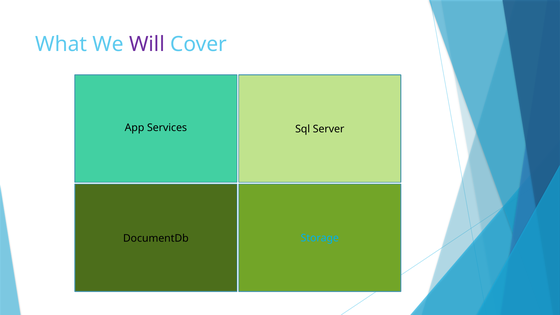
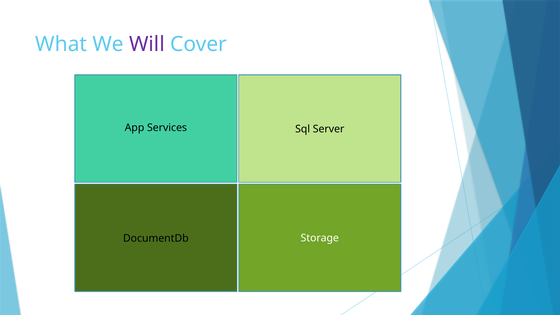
Storage colour: light blue -> white (320, 238)
